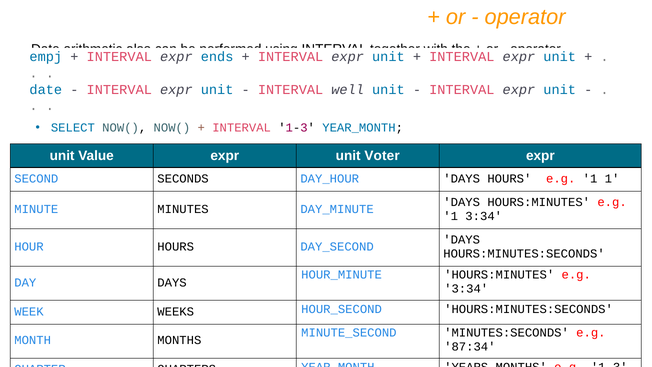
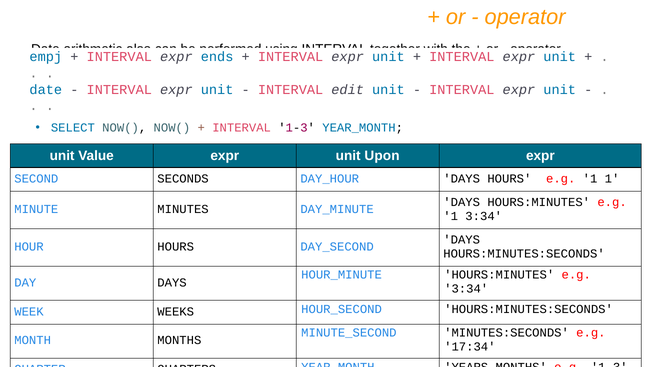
well: well -> edit (348, 90)
Voter: Voter -> Upon (382, 156)
87:34: 87:34 -> 17:34 (470, 346)
